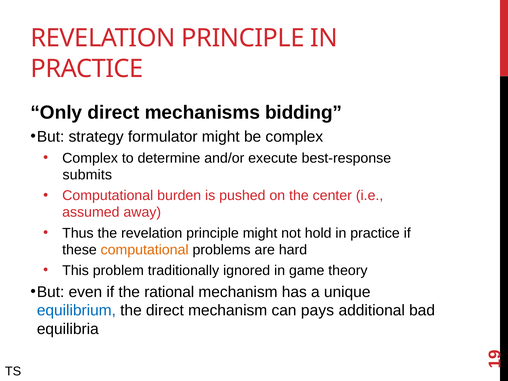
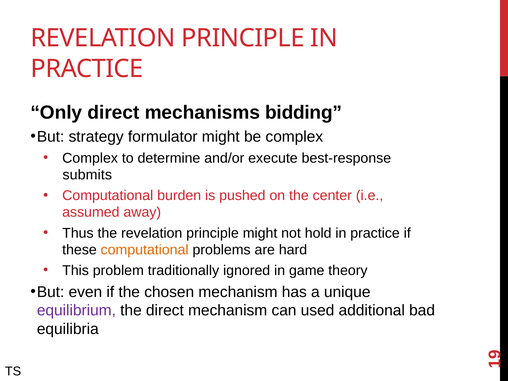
rational: rational -> chosen (169, 292)
equilibrium colour: blue -> purple (76, 311)
pays: pays -> used (318, 311)
